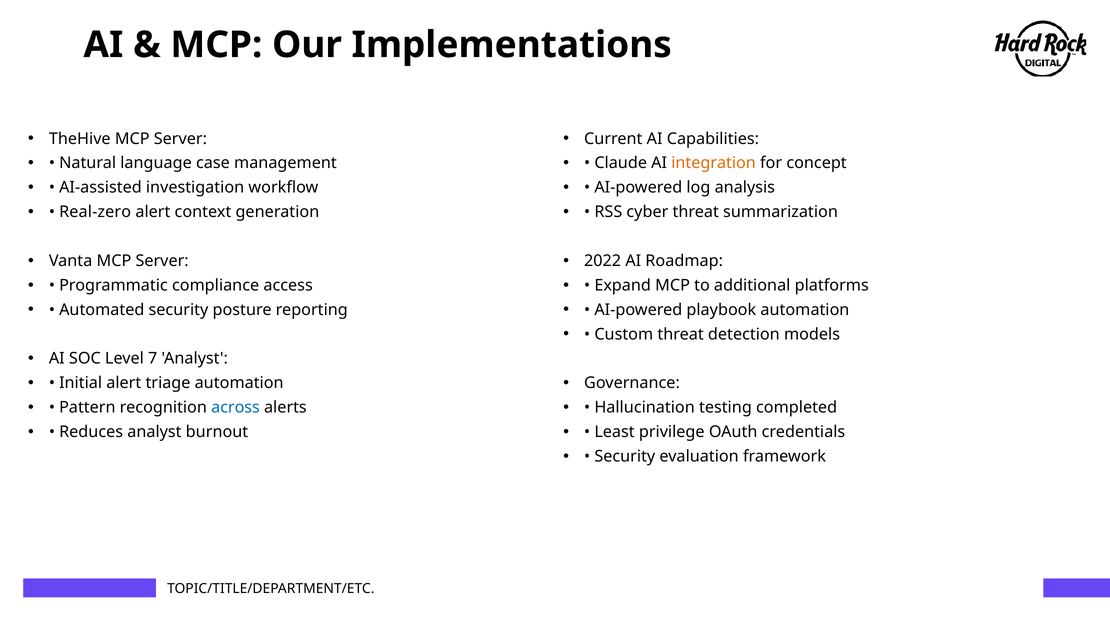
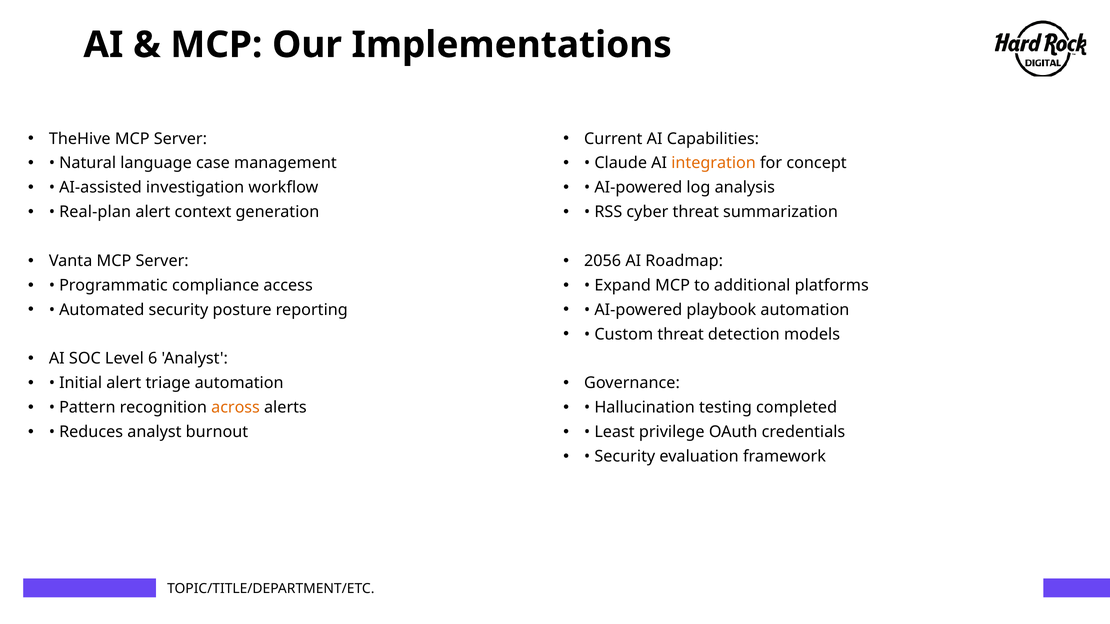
Real-zero: Real-zero -> Real-plan (95, 212)
2022: 2022 -> 2056 (603, 261)
7: 7 -> 6 (153, 359)
across colour: blue -> orange (236, 408)
